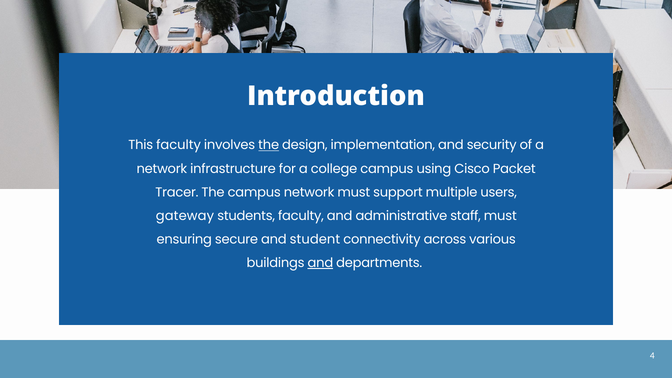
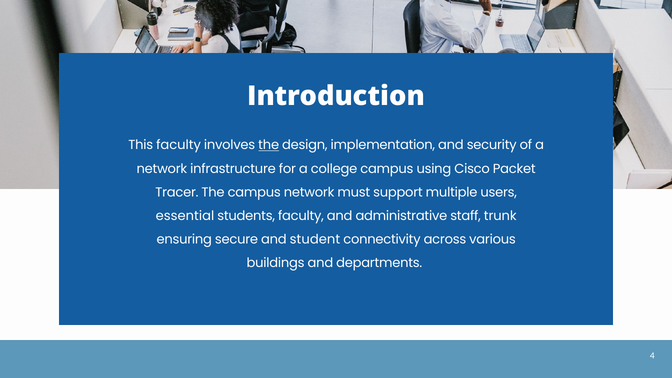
gateway: gateway -> essential (185, 216)
staff must: must -> trunk (500, 216)
and underline: present -> none (320, 263)
